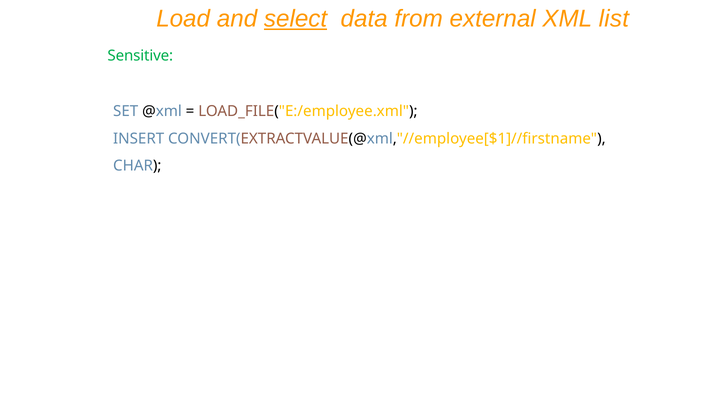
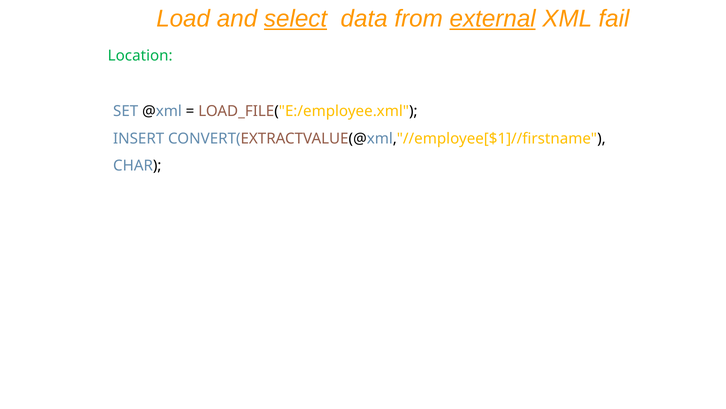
external underline: none -> present (493, 19)
list: list -> fail (614, 19)
Sensitive: Sensitive -> Location (140, 56)
